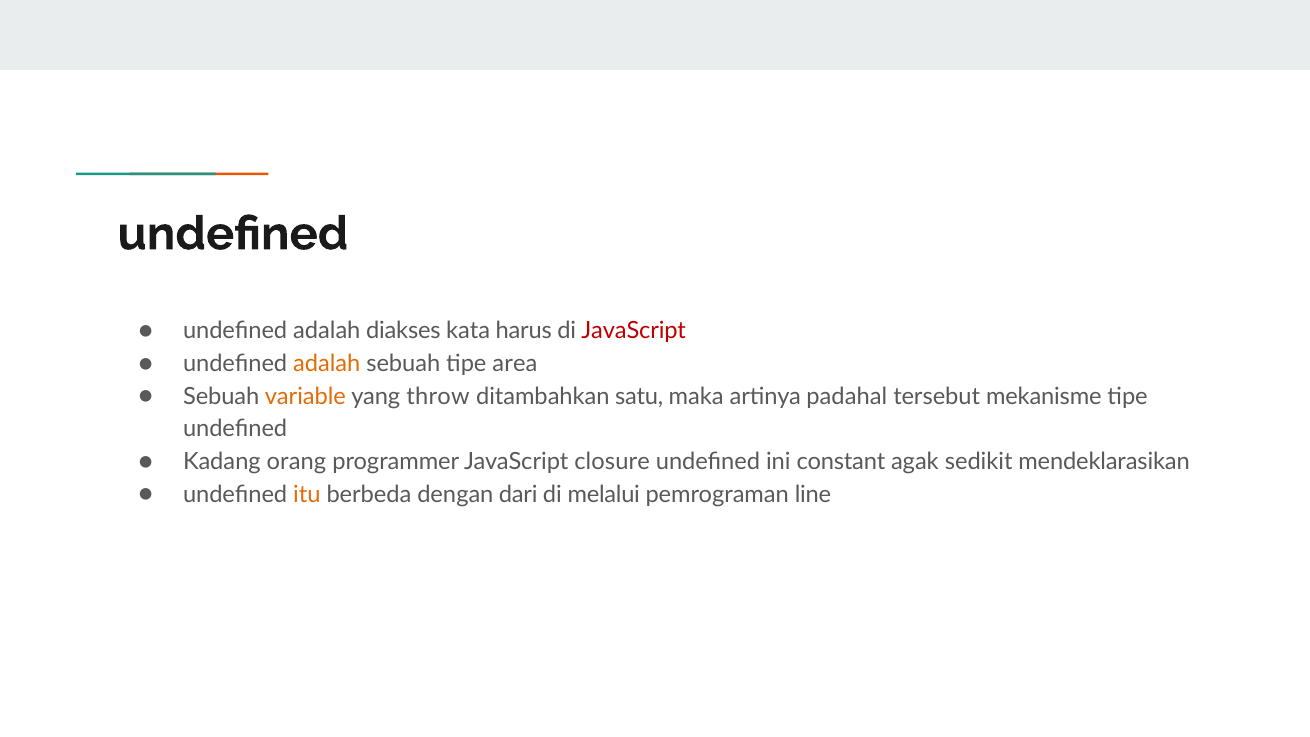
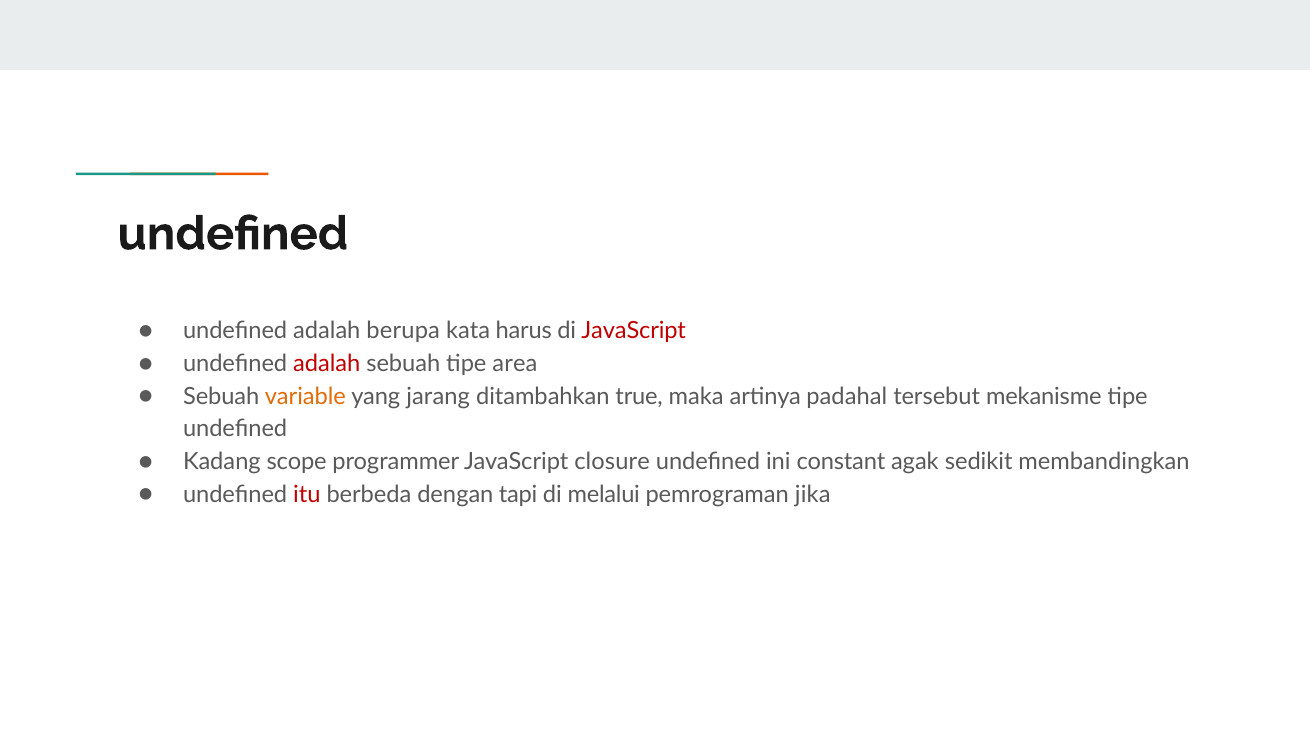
diakses: diakses -> berupa (403, 331)
adalah colour: orange -> red (327, 364)
throw: throw -> jarang (438, 396)
satu: satu -> true (639, 396)
orang: orang -> scope (297, 462)
mendeklarasikan: mendeklarasikan -> membandingkan (1104, 462)
itu colour: orange -> red (307, 494)
dari: dari -> tapi (518, 494)
line: line -> jika (813, 494)
